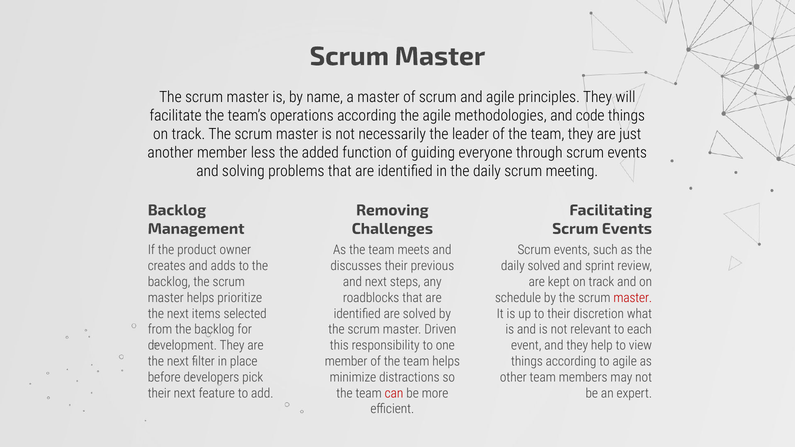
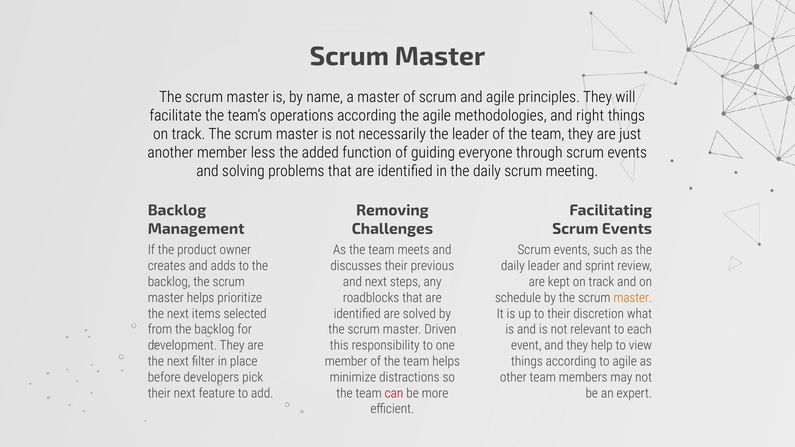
code: code -> right (590, 116)
daily solved: solved -> leader (544, 266)
master colour: red -> orange (633, 298)
